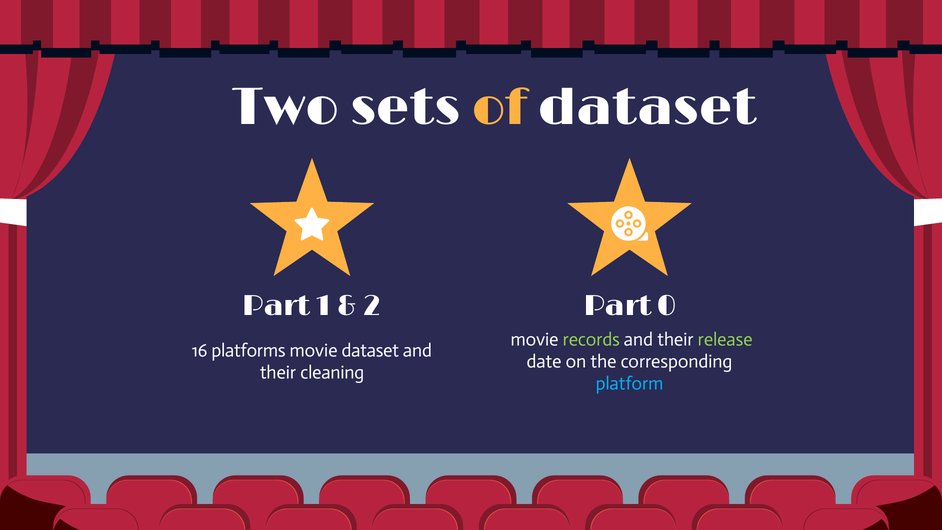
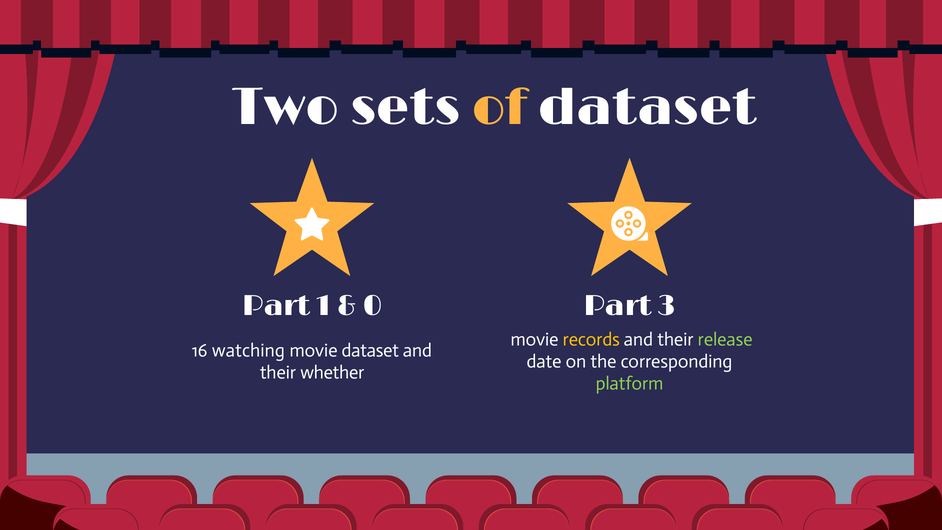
2: 2 -> 0 (373, 306)
0: 0 -> 3 (667, 306)
records colour: light green -> yellow (591, 340)
platforms: platforms -> watching (248, 351)
cleaning: cleaning -> whether (332, 373)
platform colour: light blue -> light green (630, 384)
